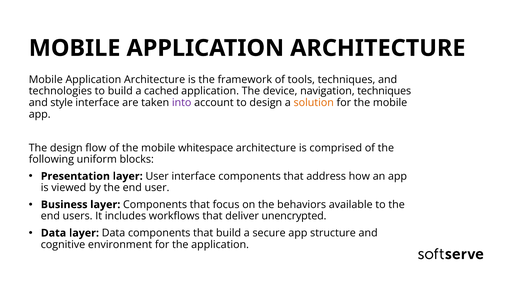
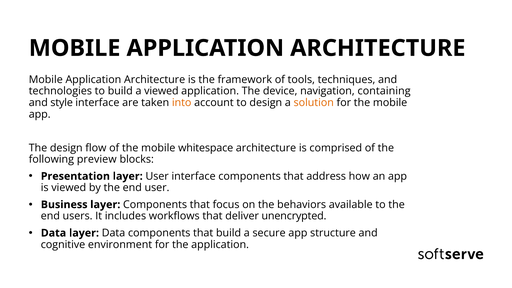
a cached: cached -> viewed (161, 91)
navigation techniques: techniques -> containing (384, 91)
into colour: purple -> orange (182, 103)
uniform: uniform -> preview (97, 159)
